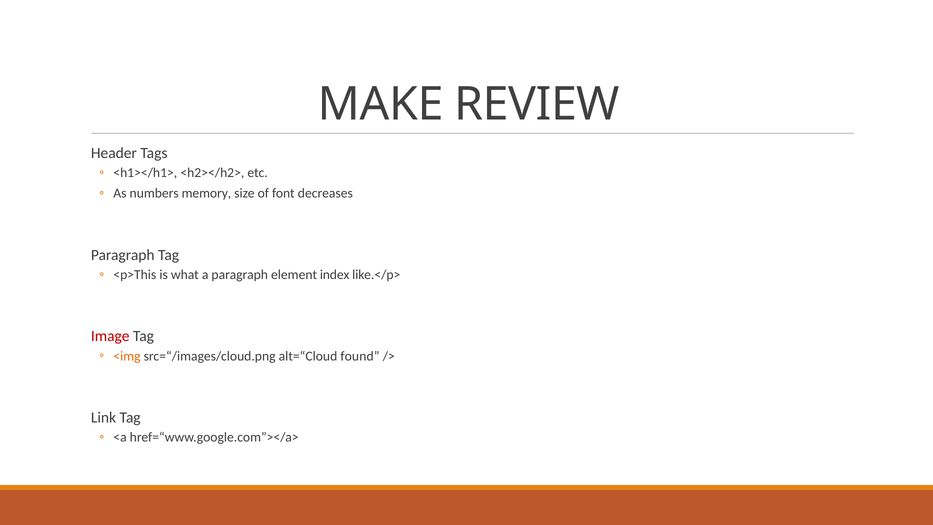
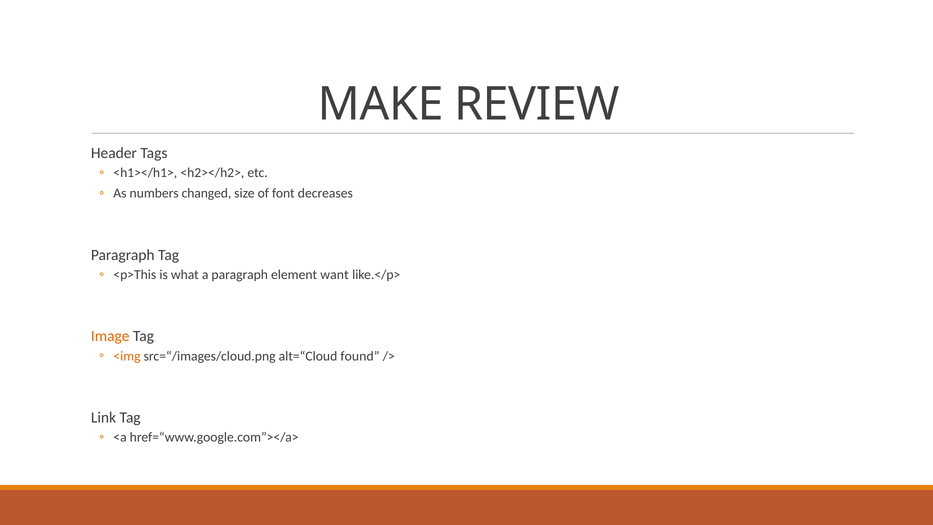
memory: memory -> changed (206, 193)
index: index -> want (335, 275)
Image colour: red -> orange (110, 336)
